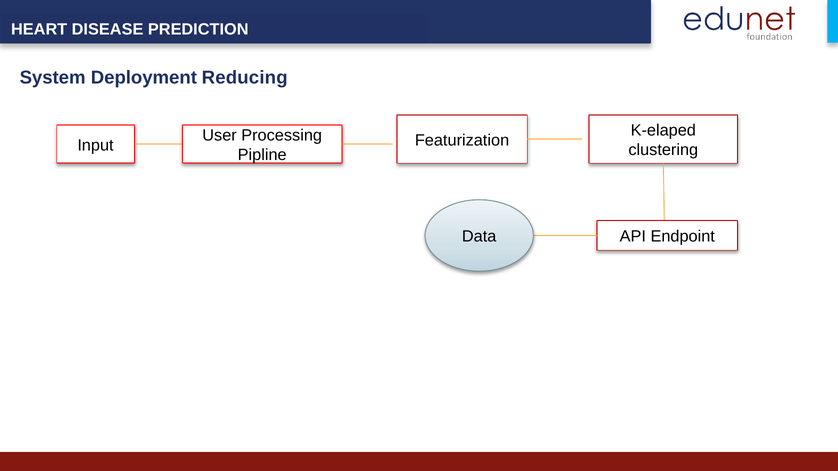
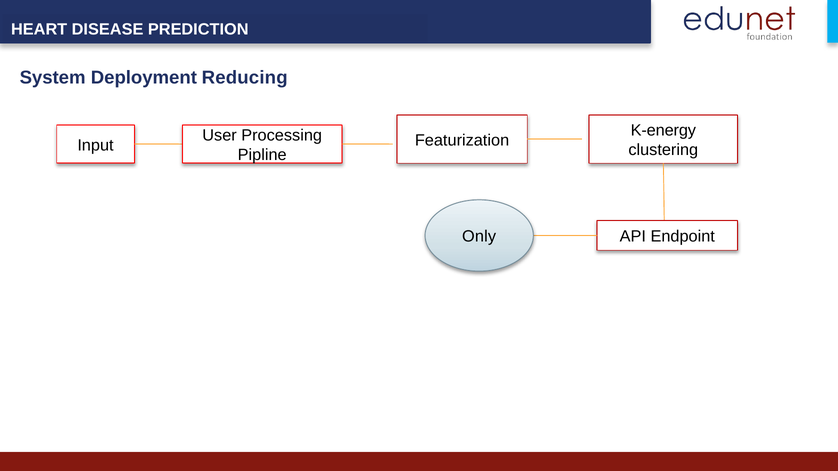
K-elaped: K-elaped -> K-energy (663, 131)
Data: Data -> Only (479, 237)
